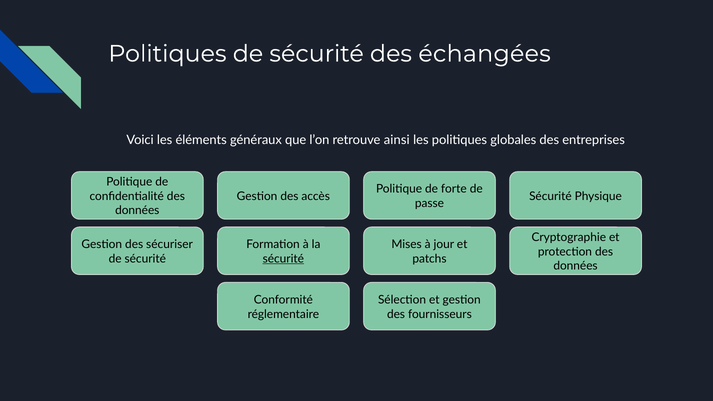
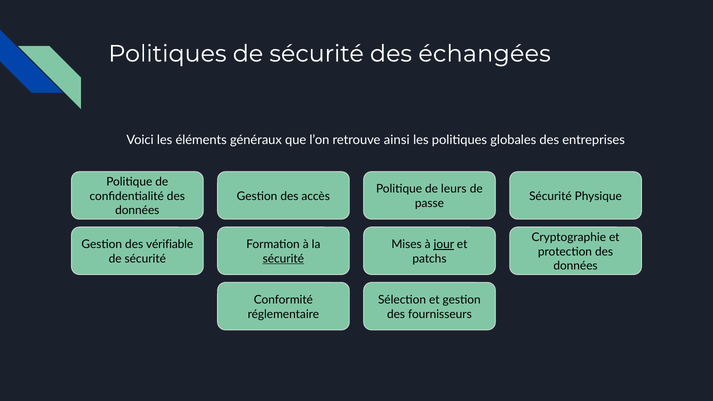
forte: forte -> leurs (454, 189)
sécuriser: sécuriser -> vérifiable (170, 245)
jour underline: none -> present (444, 245)
